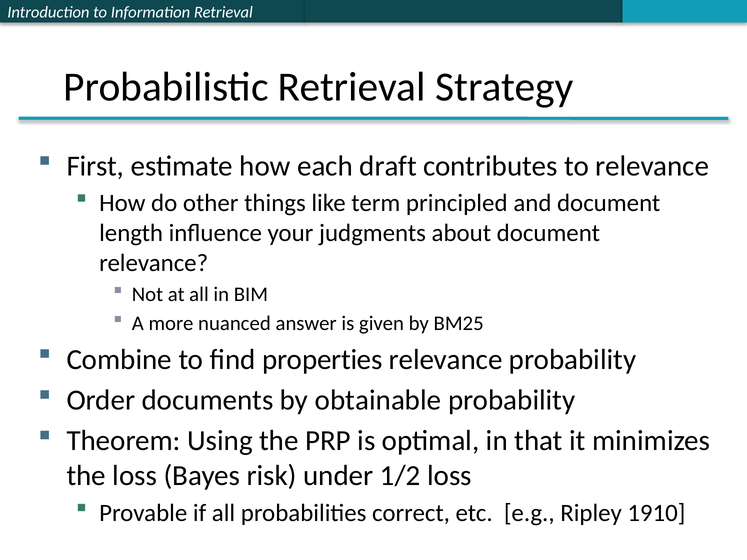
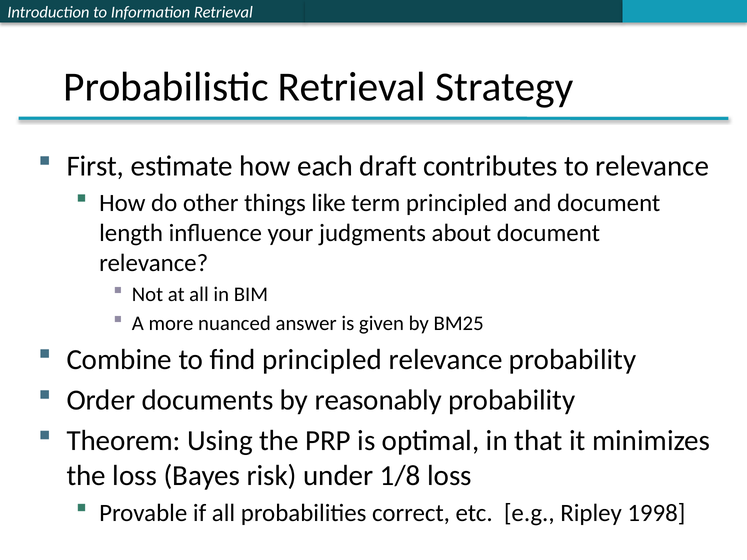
find properties: properties -> principled (322, 360)
obtainable: obtainable -> reasonably (378, 400)
1/2: 1/2 -> 1/8 (400, 476)
1910: 1910 -> 1998 (656, 513)
